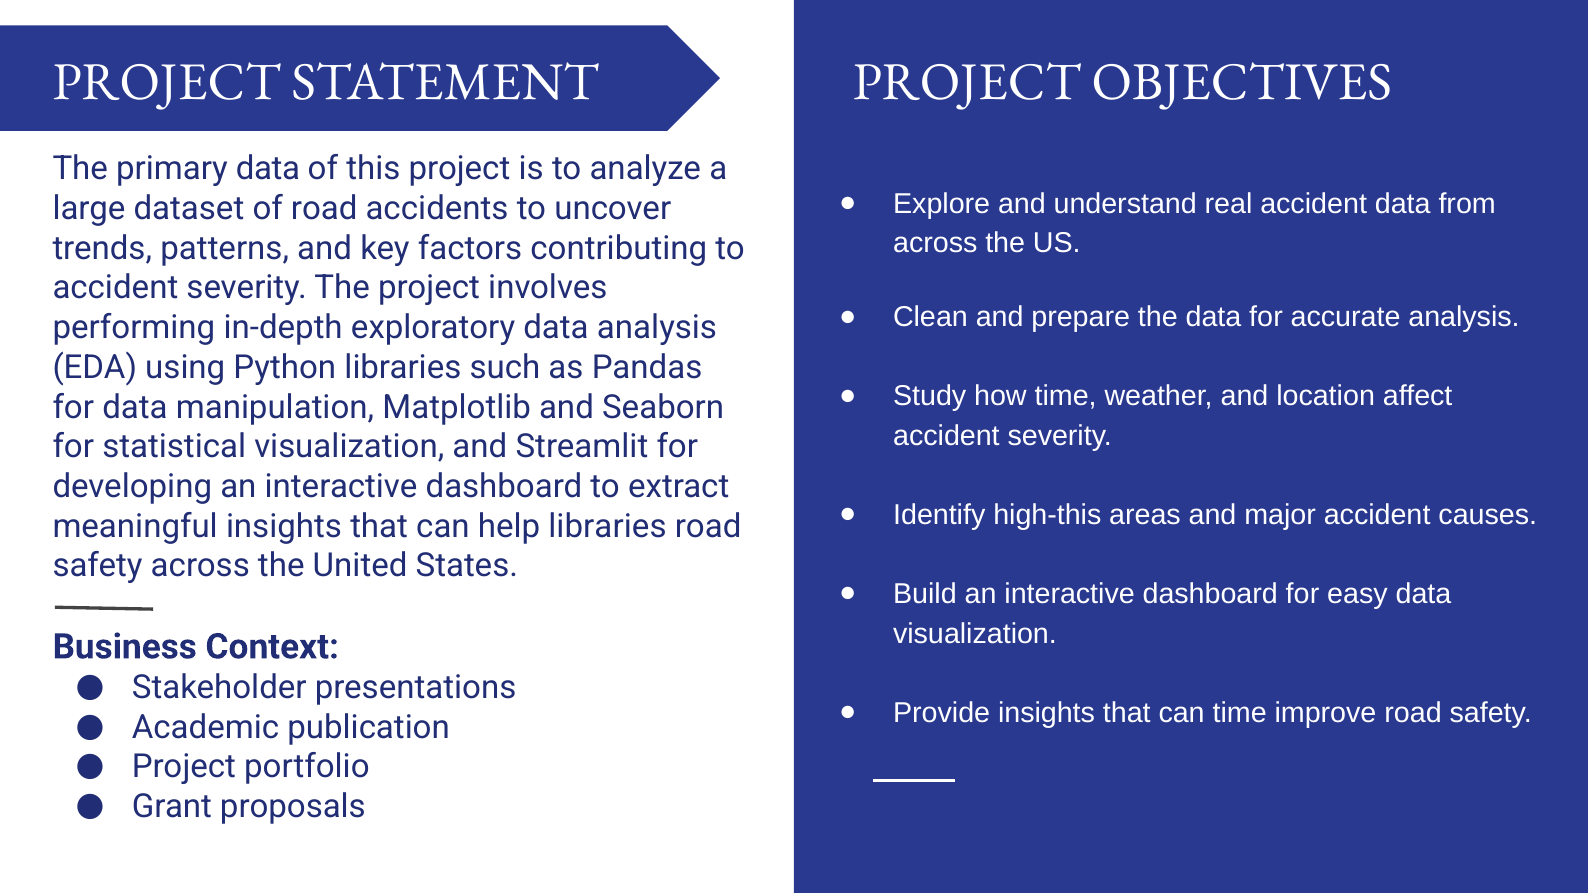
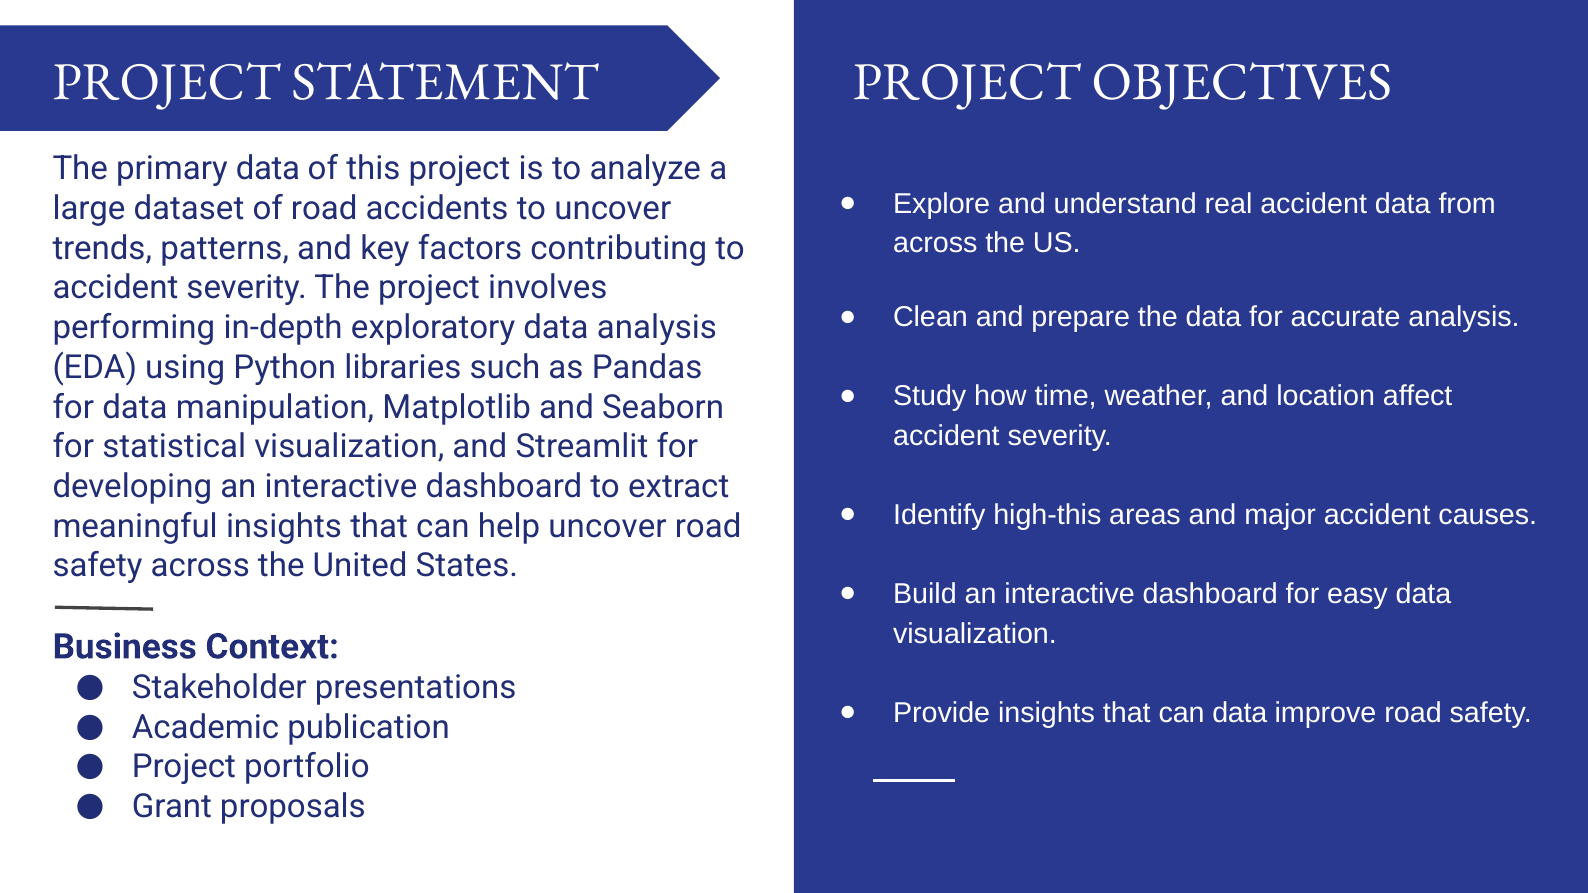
help libraries: libraries -> uncover (607, 526)
can time: time -> data (1240, 713)
